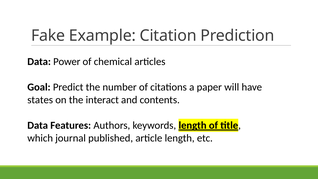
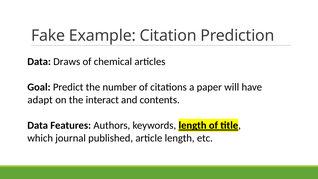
Power: Power -> Draws (67, 62)
states: states -> adapt (40, 100)
